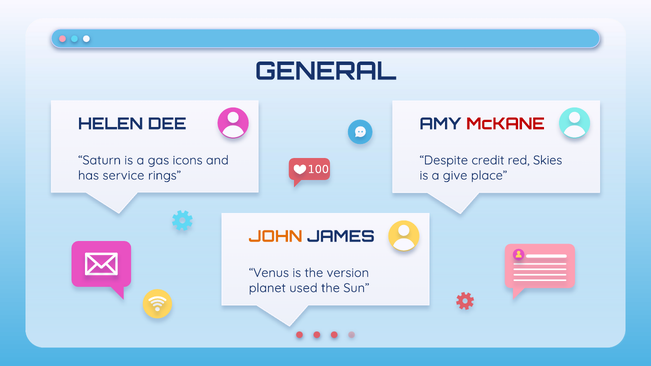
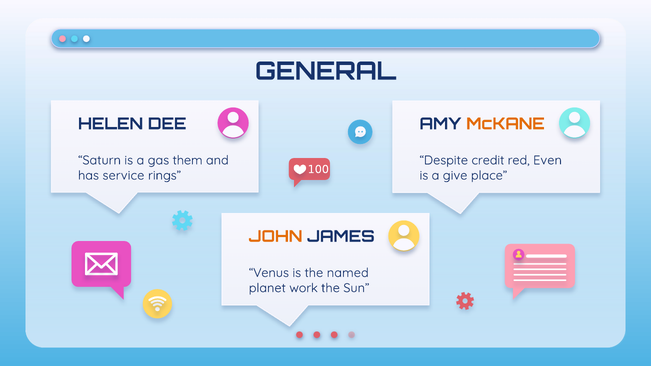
McKANE colour: red -> orange (506, 124)
icons: icons -> them (188, 160)
Skies: Skies -> Even (548, 160)
version: version -> named (348, 273)
used: used -> work (304, 288)
